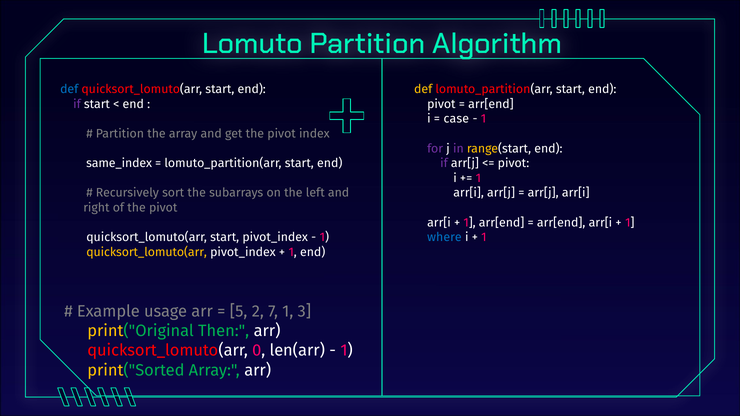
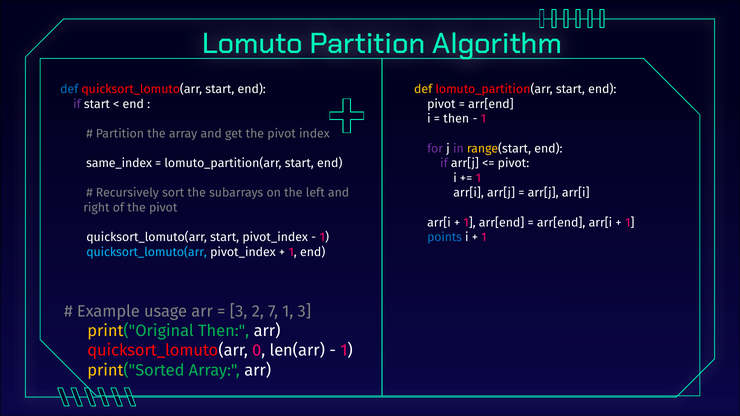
case: case -> then (456, 119)
where: where -> points (445, 237)
quicksort_lomuto(arr colour: yellow -> light blue (147, 252)
5: 5 -> 3 (239, 311)
